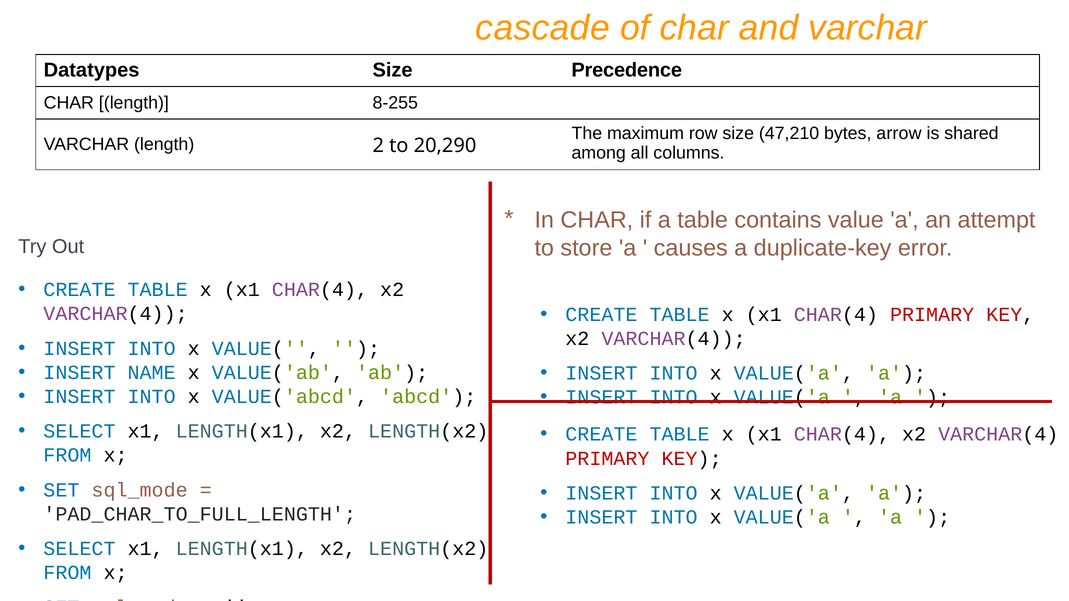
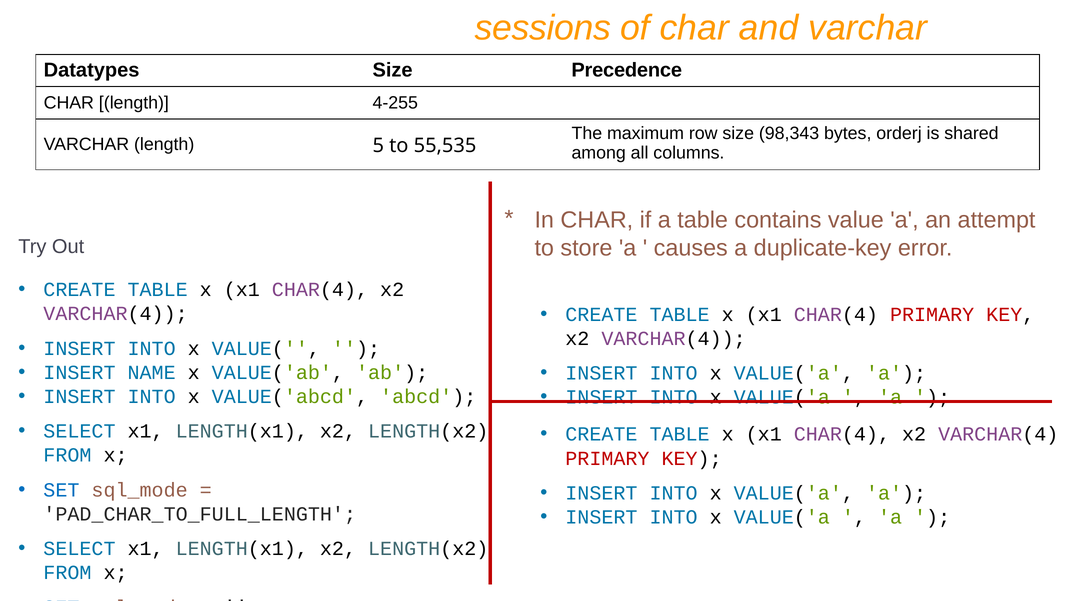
cascade: cascade -> sessions (543, 28)
8-255: 8-255 -> 4-255 (395, 103)
47,210: 47,210 -> 98,343 (789, 133)
arrow: arrow -> orderj (899, 133)
2: 2 -> 5 (378, 146)
20,290: 20,290 -> 55,535 (445, 146)
